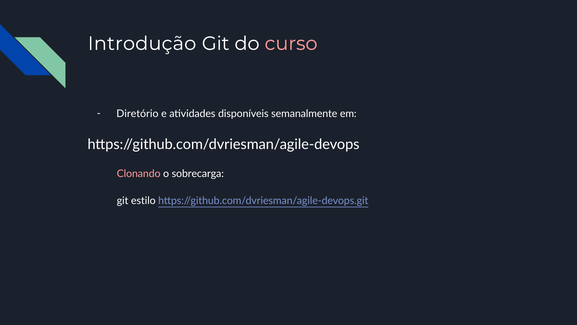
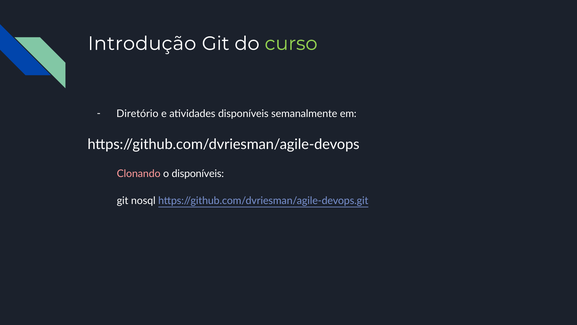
curso colour: pink -> light green (291, 43)
o sobrecarga: sobrecarga -> disponíveis (198, 173)
estilo: estilo -> nosql (143, 201)
